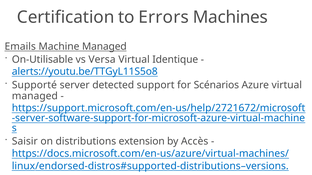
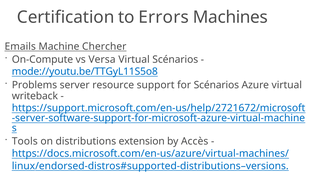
Machine Managed: Managed -> Chercher (104, 47)
On-Utilisable: On-Utilisable -> On-Compute (42, 60)
Virtual Identique: Identique -> Scénarios (175, 60)
alerts://youtu.be/TTGyL11S5o8: alerts://youtu.be/TTGyL11S5o8 -> mode://youtu.be/TTGyL11S5o8 (85, 72)
Supporté: Supporté -> Problems (34, 85)
detected: detected -> resource (113, 85)
managed: managed -> writeback (35, 96)
Saisir: Saisir -> Tools (25, 142)
